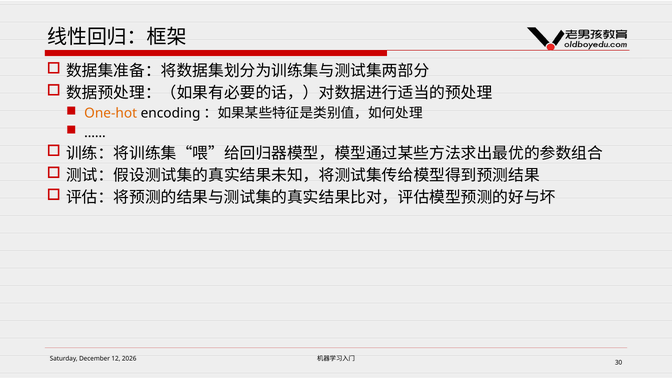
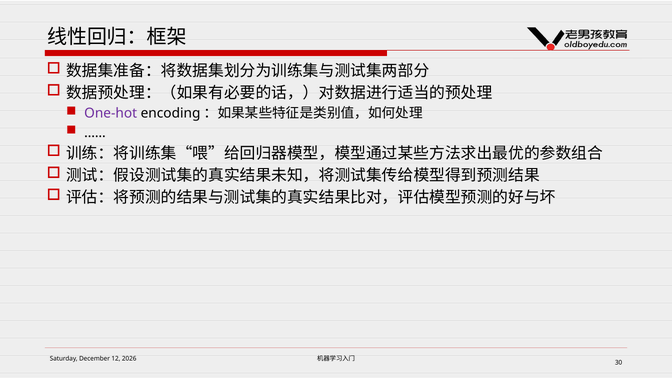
One-hot colour: orange -> purple (111, 113)
